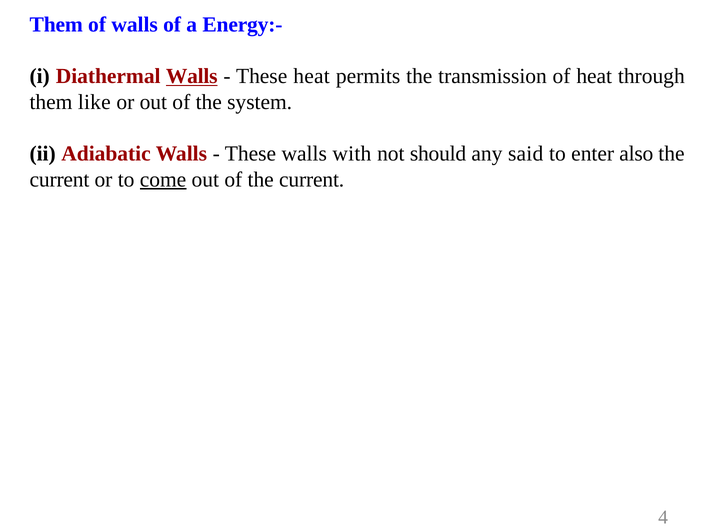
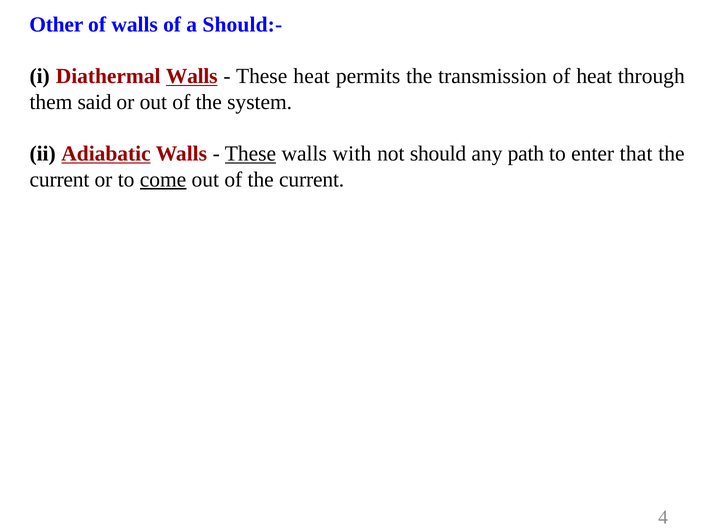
Them: Them -> Other (56, 25)
Energy:-: Energy:- -> Should:- (242, 25)
like: like -> said (95, 102)
Adiabatic underline: none -> present (106, 154)
These underline: none -> present (250, 154)
said: said -> path (526, 154)
also: also -> that (636, 154)
